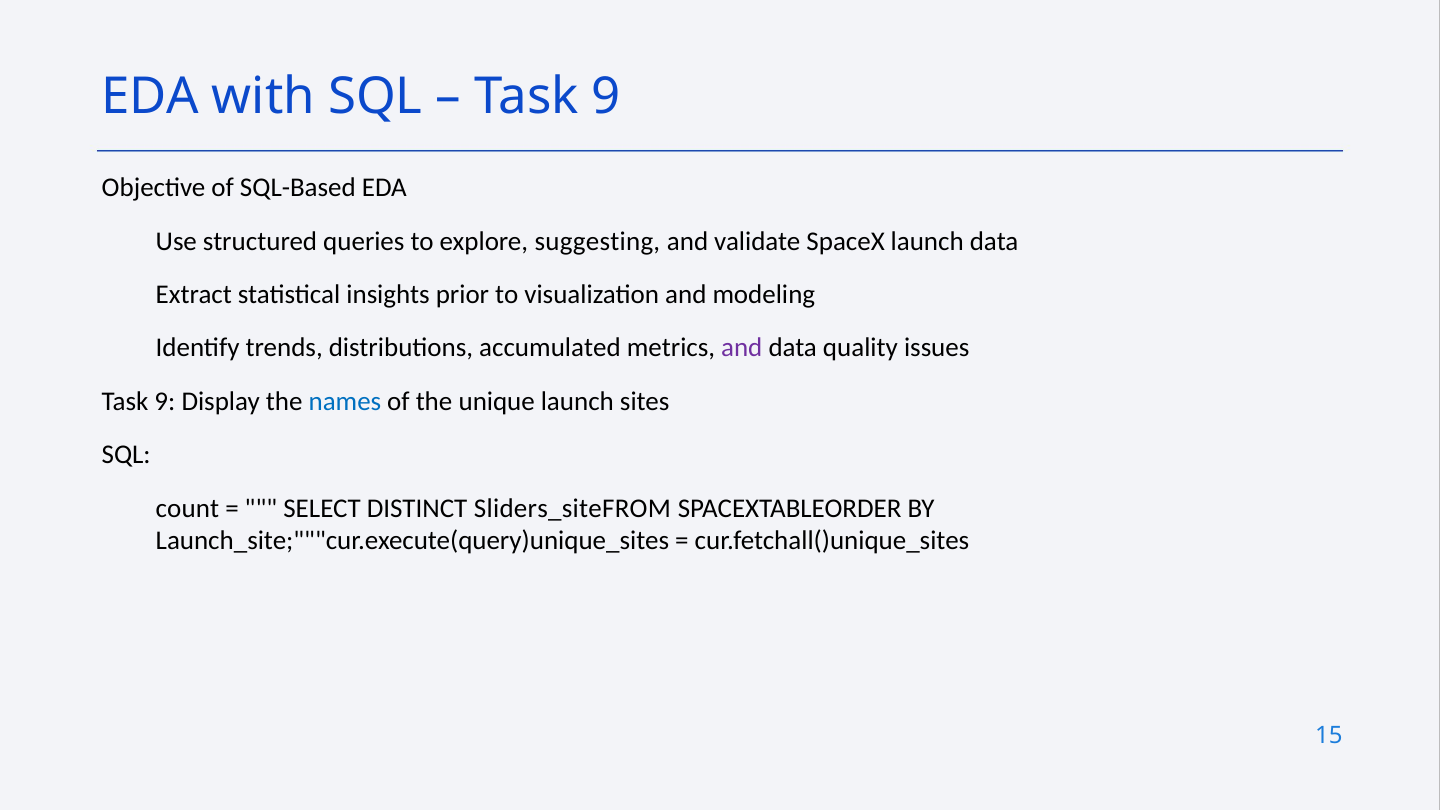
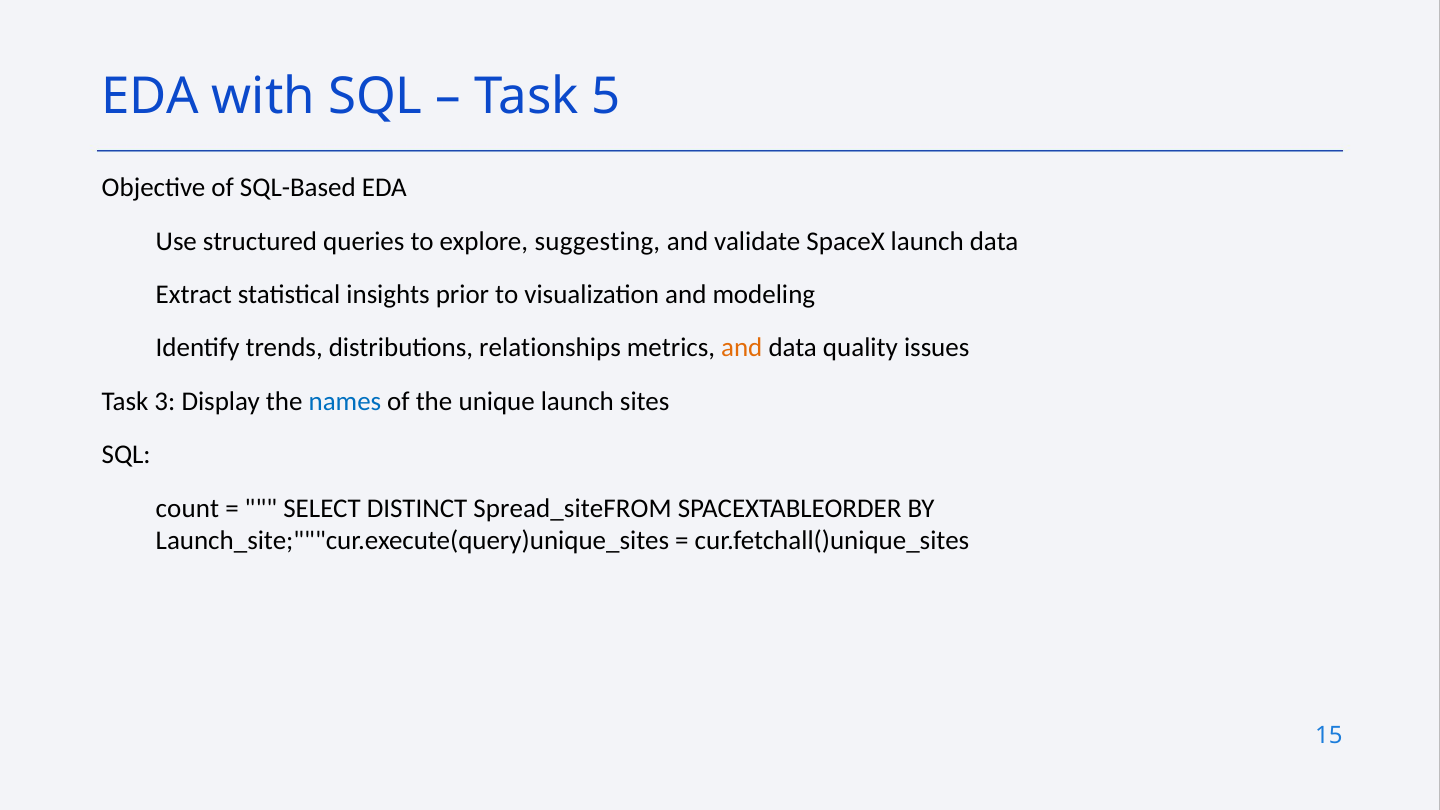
9: 9 -> 5 (606, 96)
accumulated: accumulated -> relationships (550, 348)
and colour: purple -> orange (742, 348)
9: 9 -> 3 (165, 401)
Sliders_siteFROM: Sliders_siteFROM -> Spread_siteFROM (573, 508)
